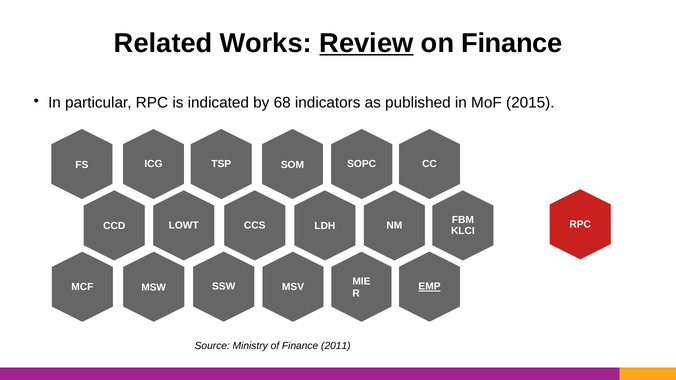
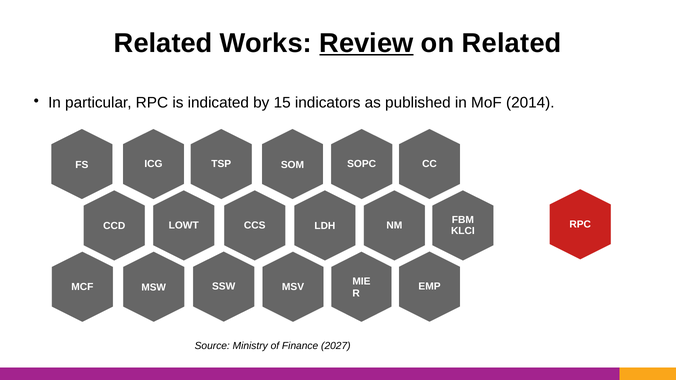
on Finance: Finance -> Related (512, 43)
68: 68 -> 15 (282, 103)
2015: 2015 -> 2014 (530, 103)
EMP underline: present -> none (430, 287)
2011: 2011 -> 2027 (336, 346)
